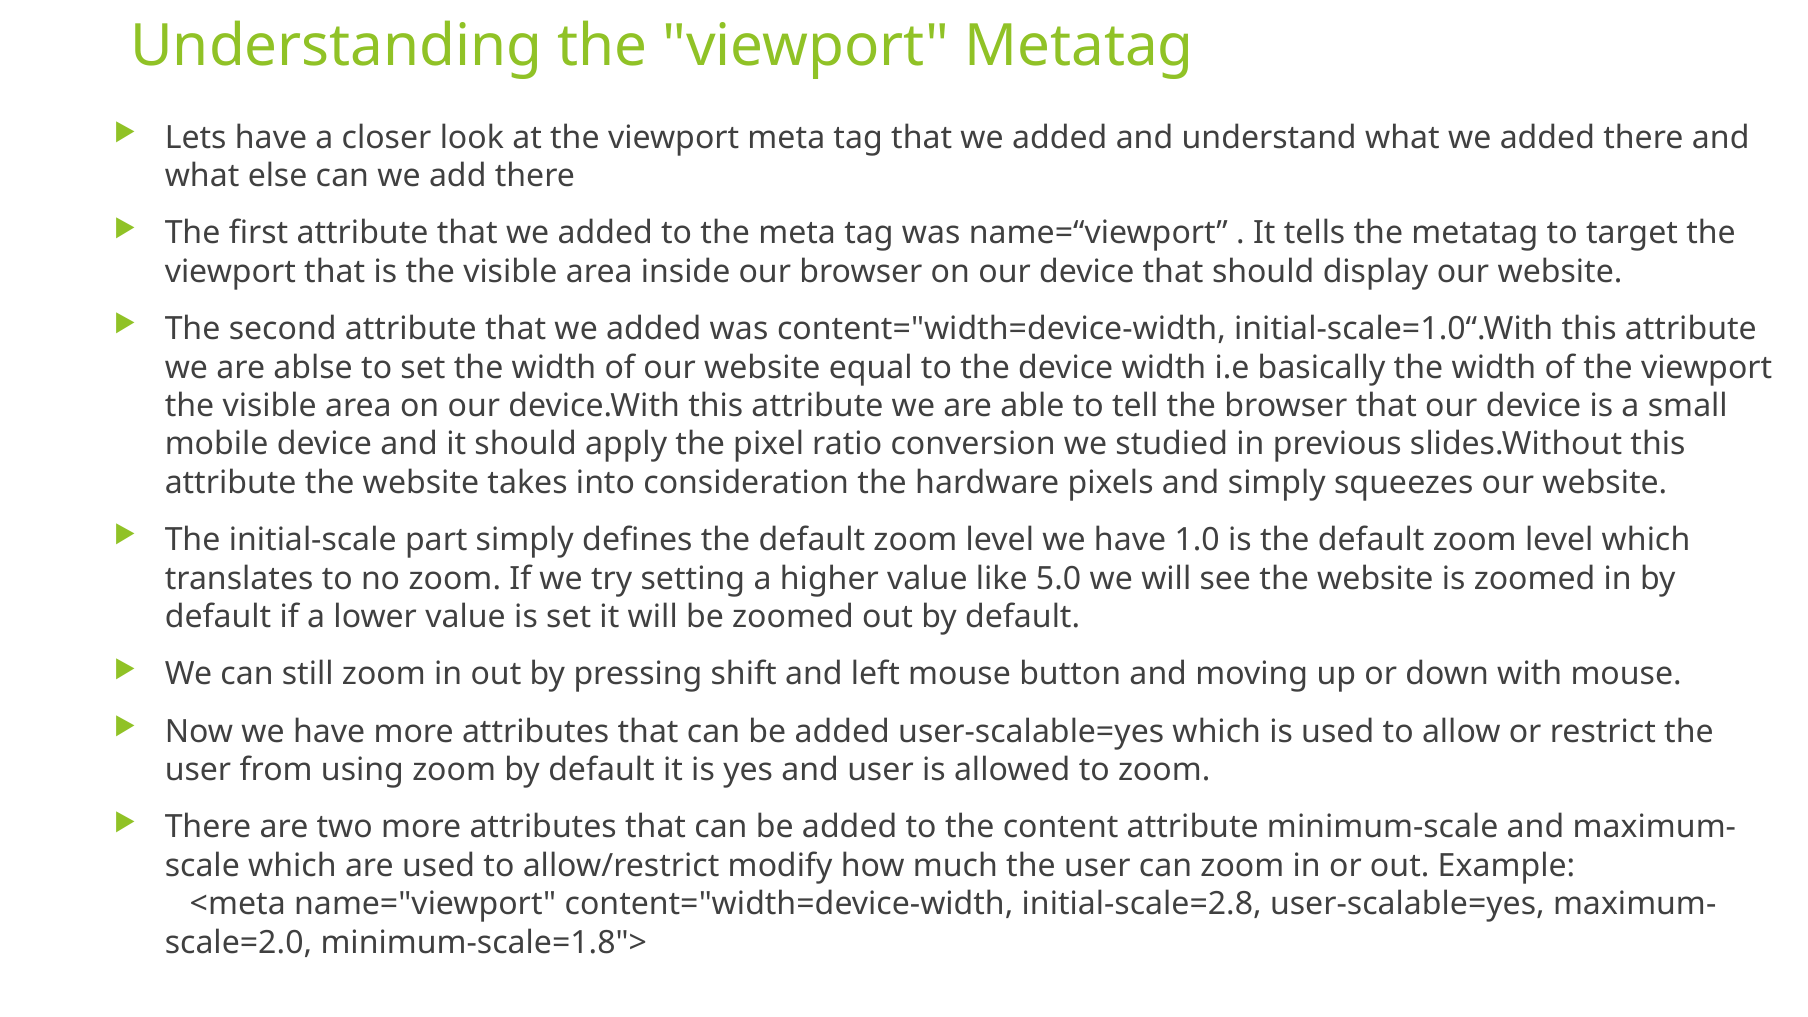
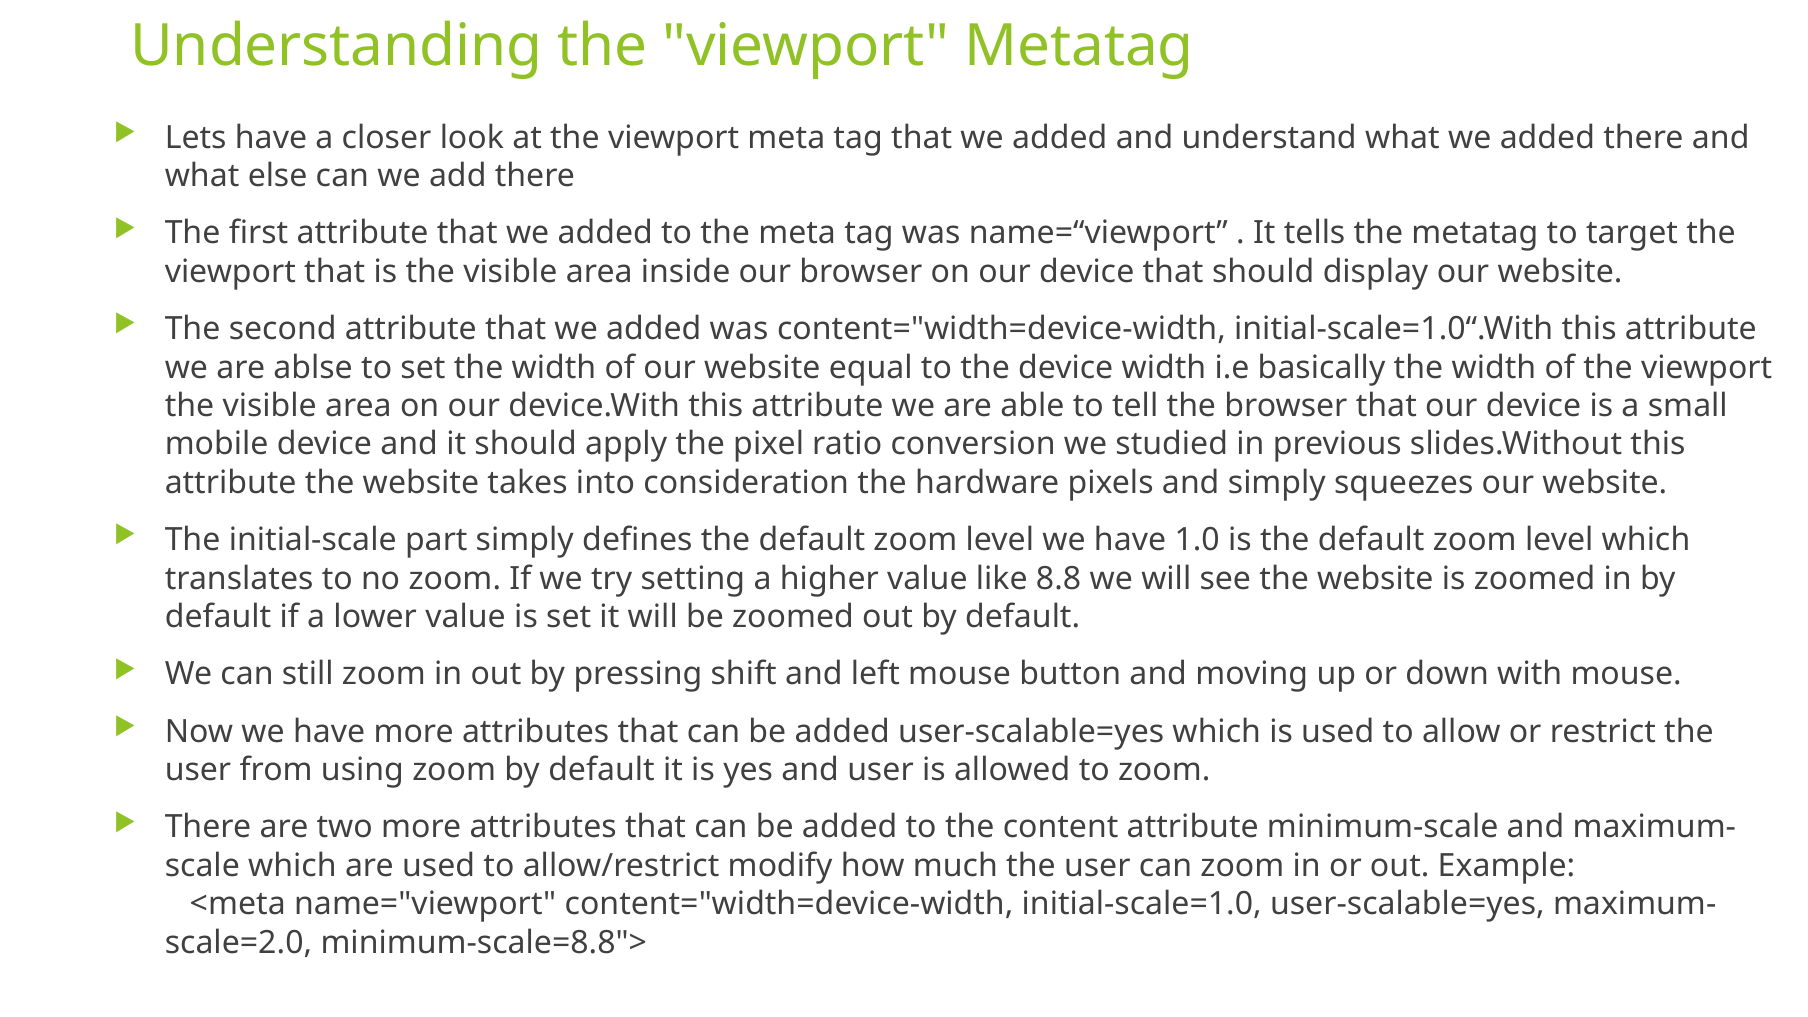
5.0: 5.0 -> 8.8 (1059, 579)
initial-scale=2.8: initial-scale=2.8 -> initial-scale=1.0 (1142, 904)
minimum-scale=1.8">: minimum-scale=1.8"> -> minimum-scale=8.8"> (484, 943)
